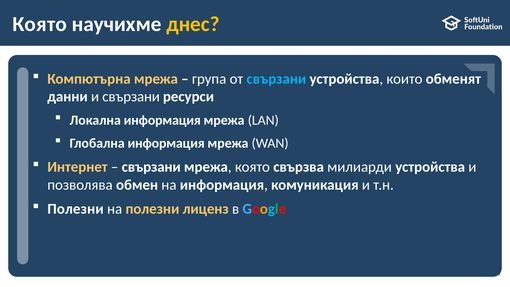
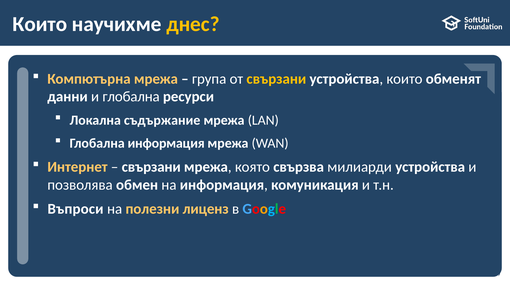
Която: Която -> Които (40, 24)
свързани colour: light blue -> yellow (276, 79)
и свързани: свързани -> глобална (131, 97)
Локална информация: информация -> съдържание (162, 120)
Полезни: Полезни -> Въпроси (76, 209)
